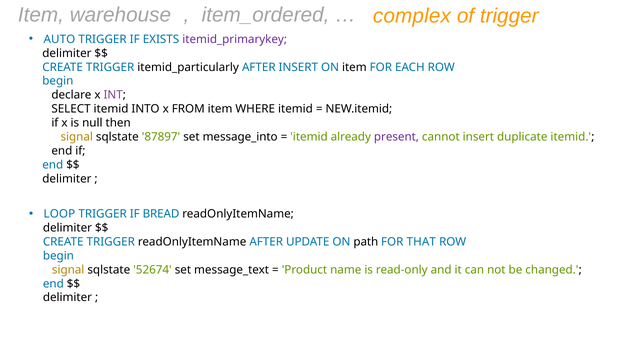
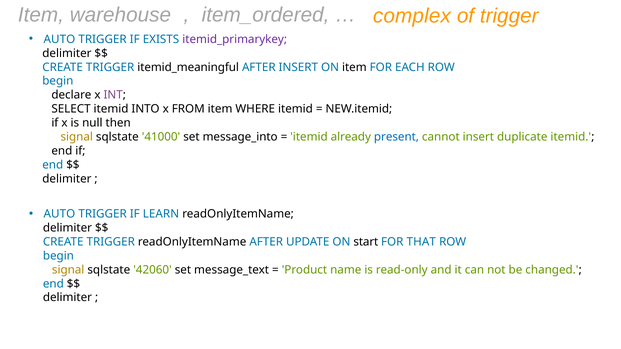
itemid_particularly: itemid_particularly -> itemid_meaningful (188, 67)
87897: 87897 -> 41000 (161, 137)
present colour: purple -> blue (396, 137)
LOOP: LOOP -> AUTO (59, 214)
BREAD: BREAD -> LEARN (161, 214)
path: path -> start (366, 242)
52674: 52674 -> 42060 (152, 270)
